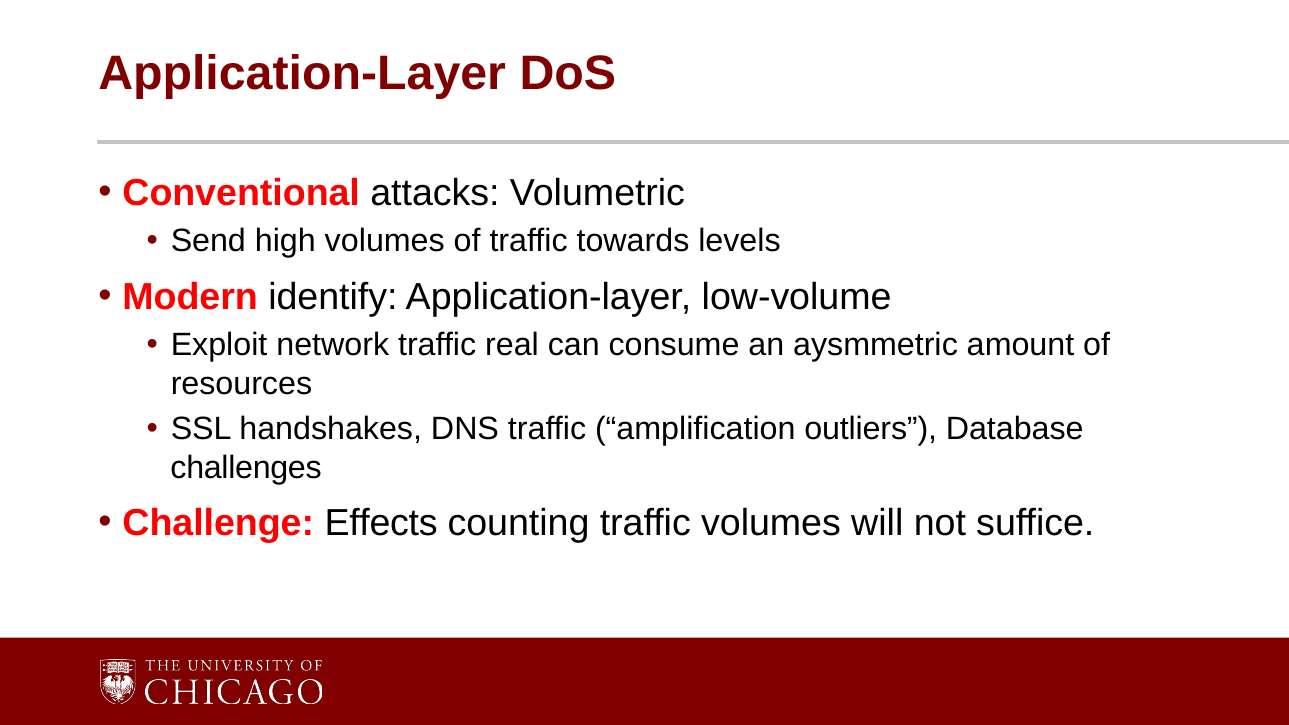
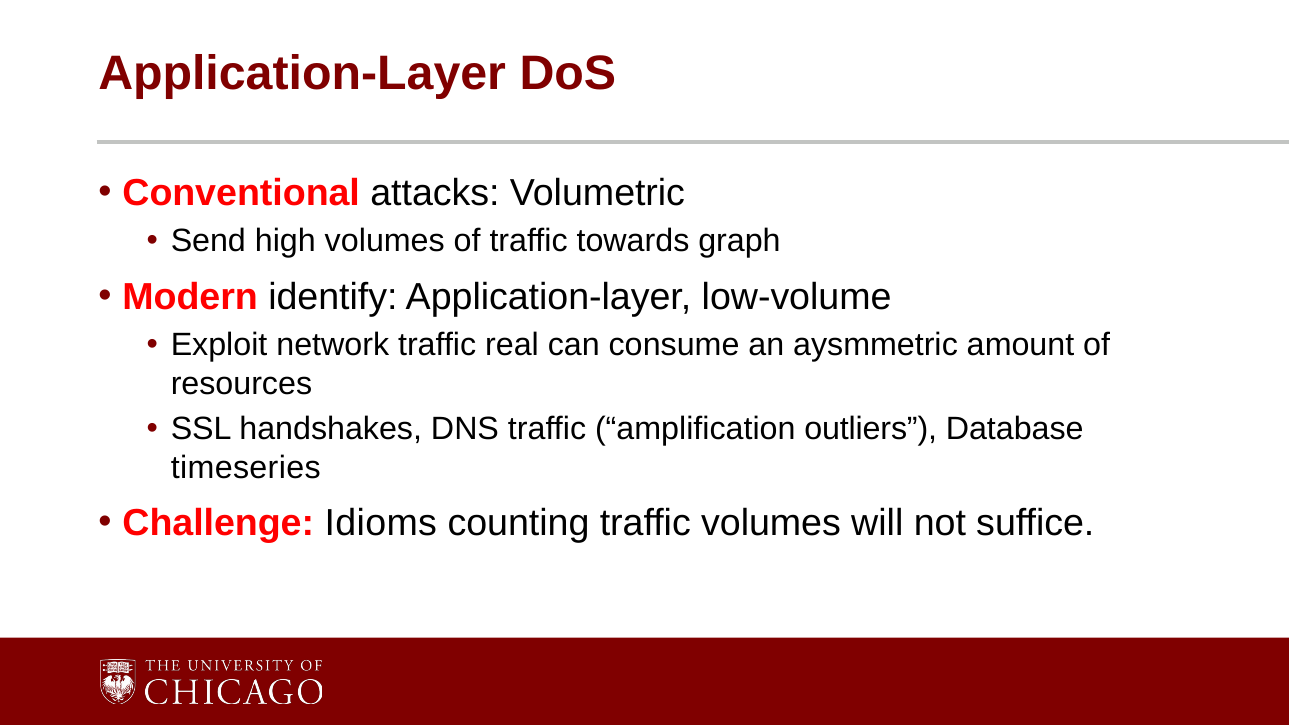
levels: levels -> graph (739, 241)
challenges: challenges -> timeseries (246, 468)
Effects: Effects -> Idioms (381, 524)
